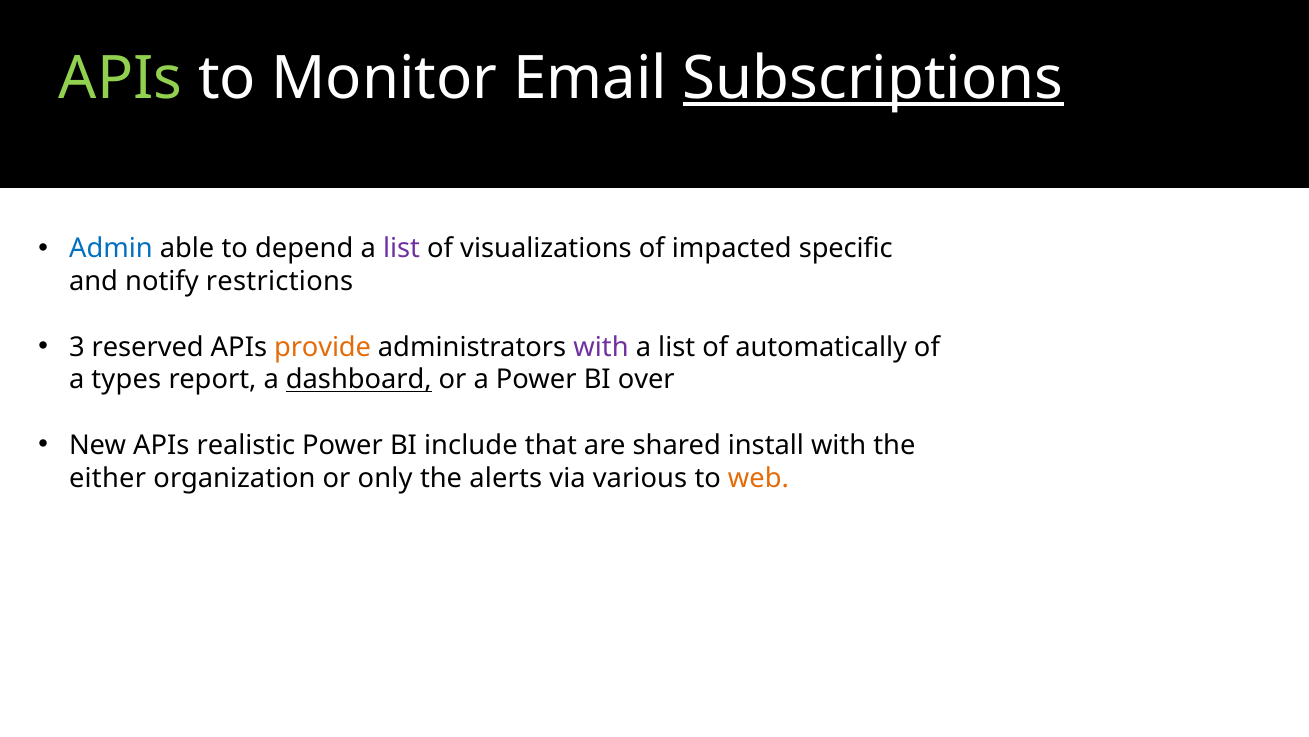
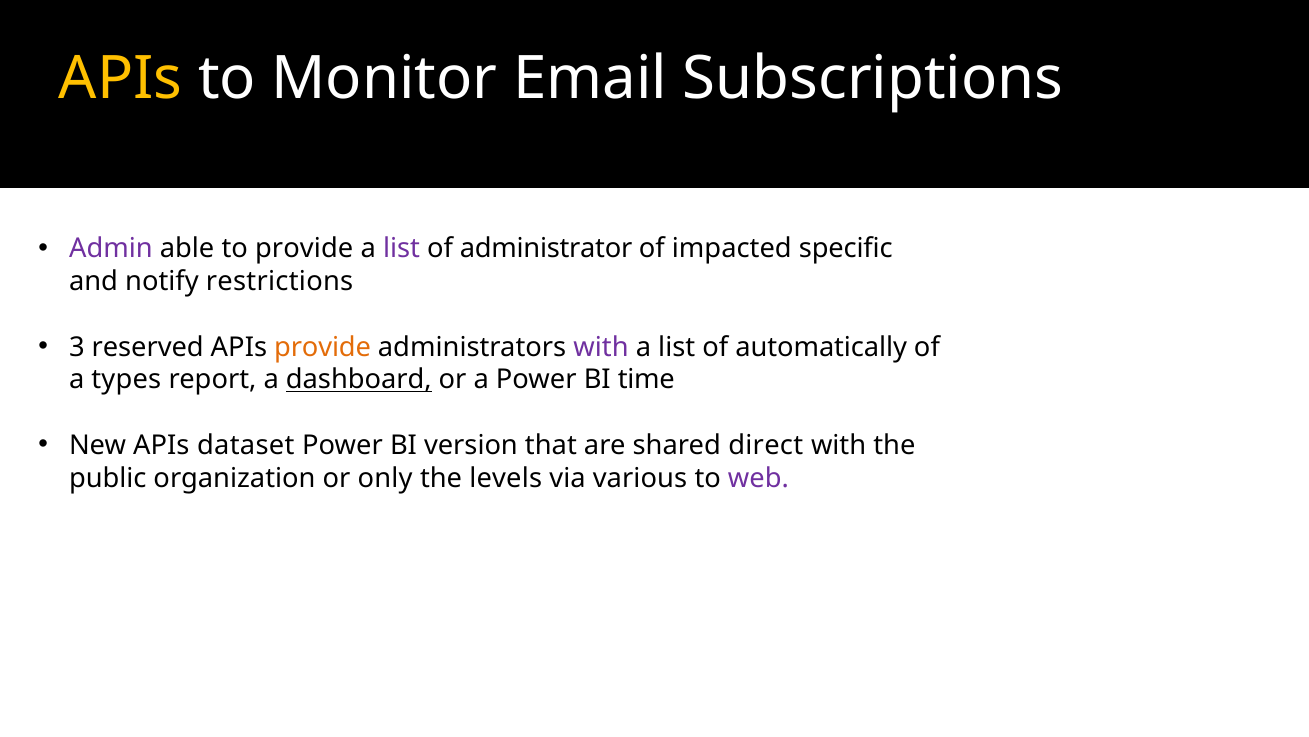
APIs colour: light green -> yellow (121, 78)
Subscriptions underline: present -> none (873, 78)
Admin colour: blue -> purple (111, 249)
to depend: depend -> provide (304, 249)
visualizations: visualizations -> administrator (546, 249)
over: over -> time (646, 380)
realistic: realistic -> dataset (246, 445)
include: include -> version (471, 445)
install: install -> direct (766, 445)
either: either -> public (108, 478)
alerts: alerts -> levels (506, 478)
web colour: orange -> purple (758, 478)
